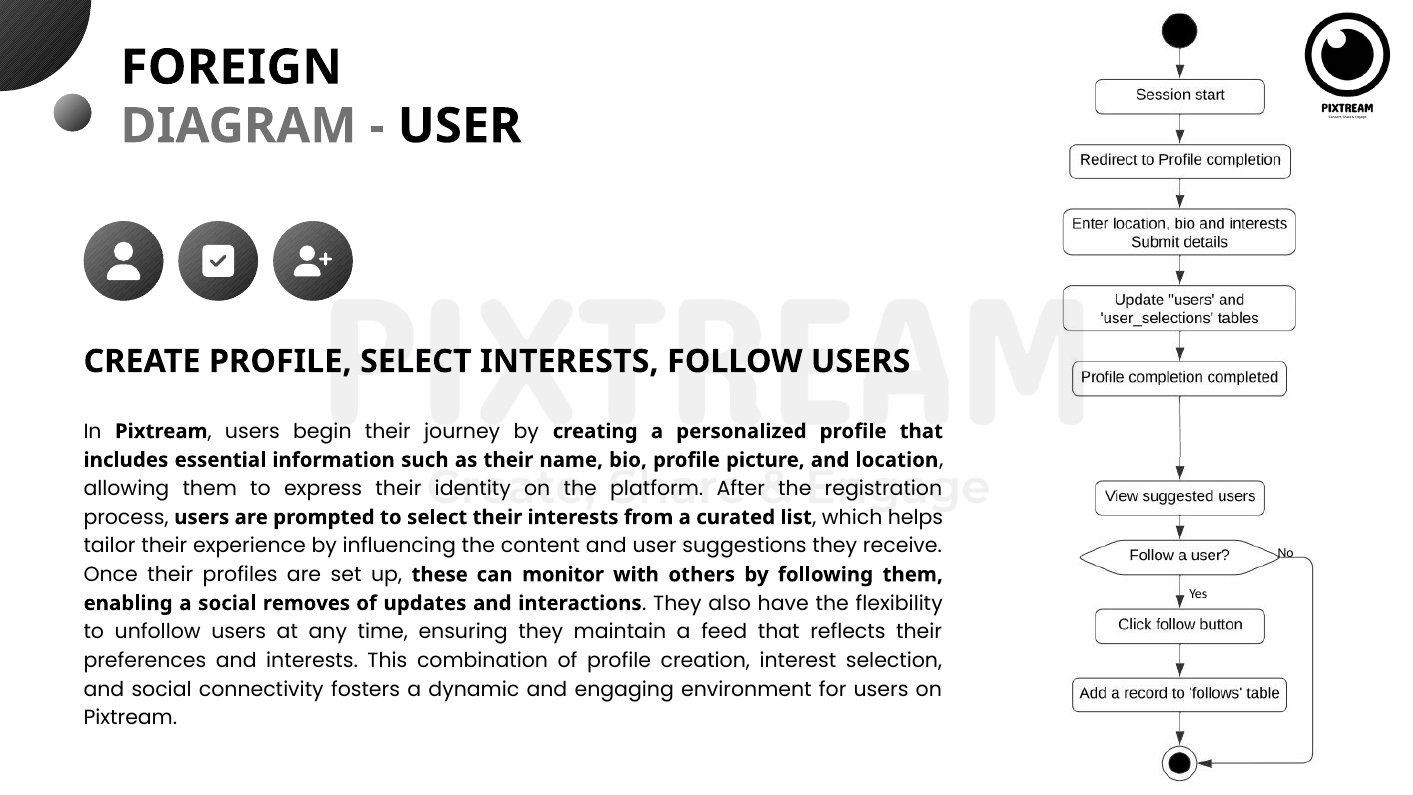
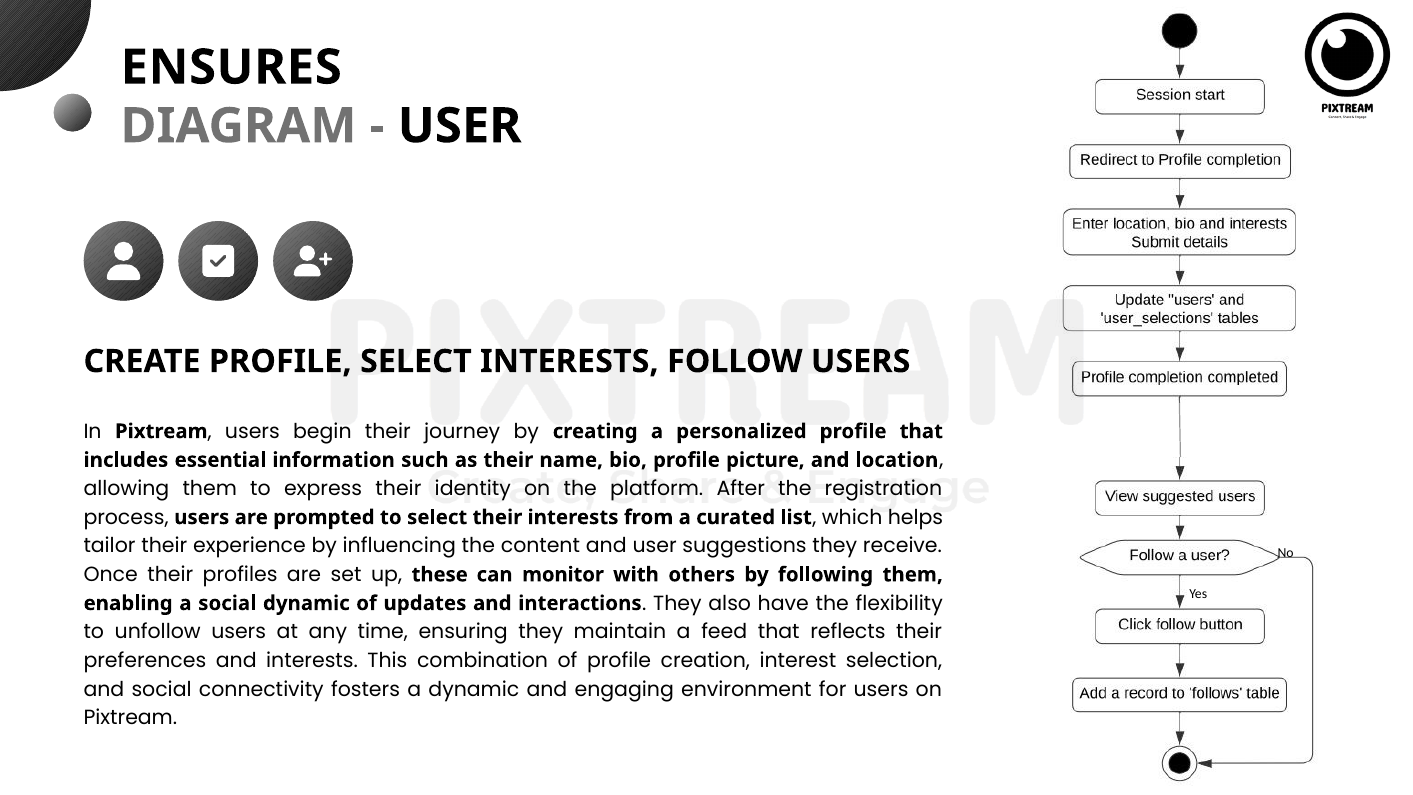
FOREIGN: FOREIGN -> ENSURES (231, 67)
social removes: removes -> dynamic (306, 603)
